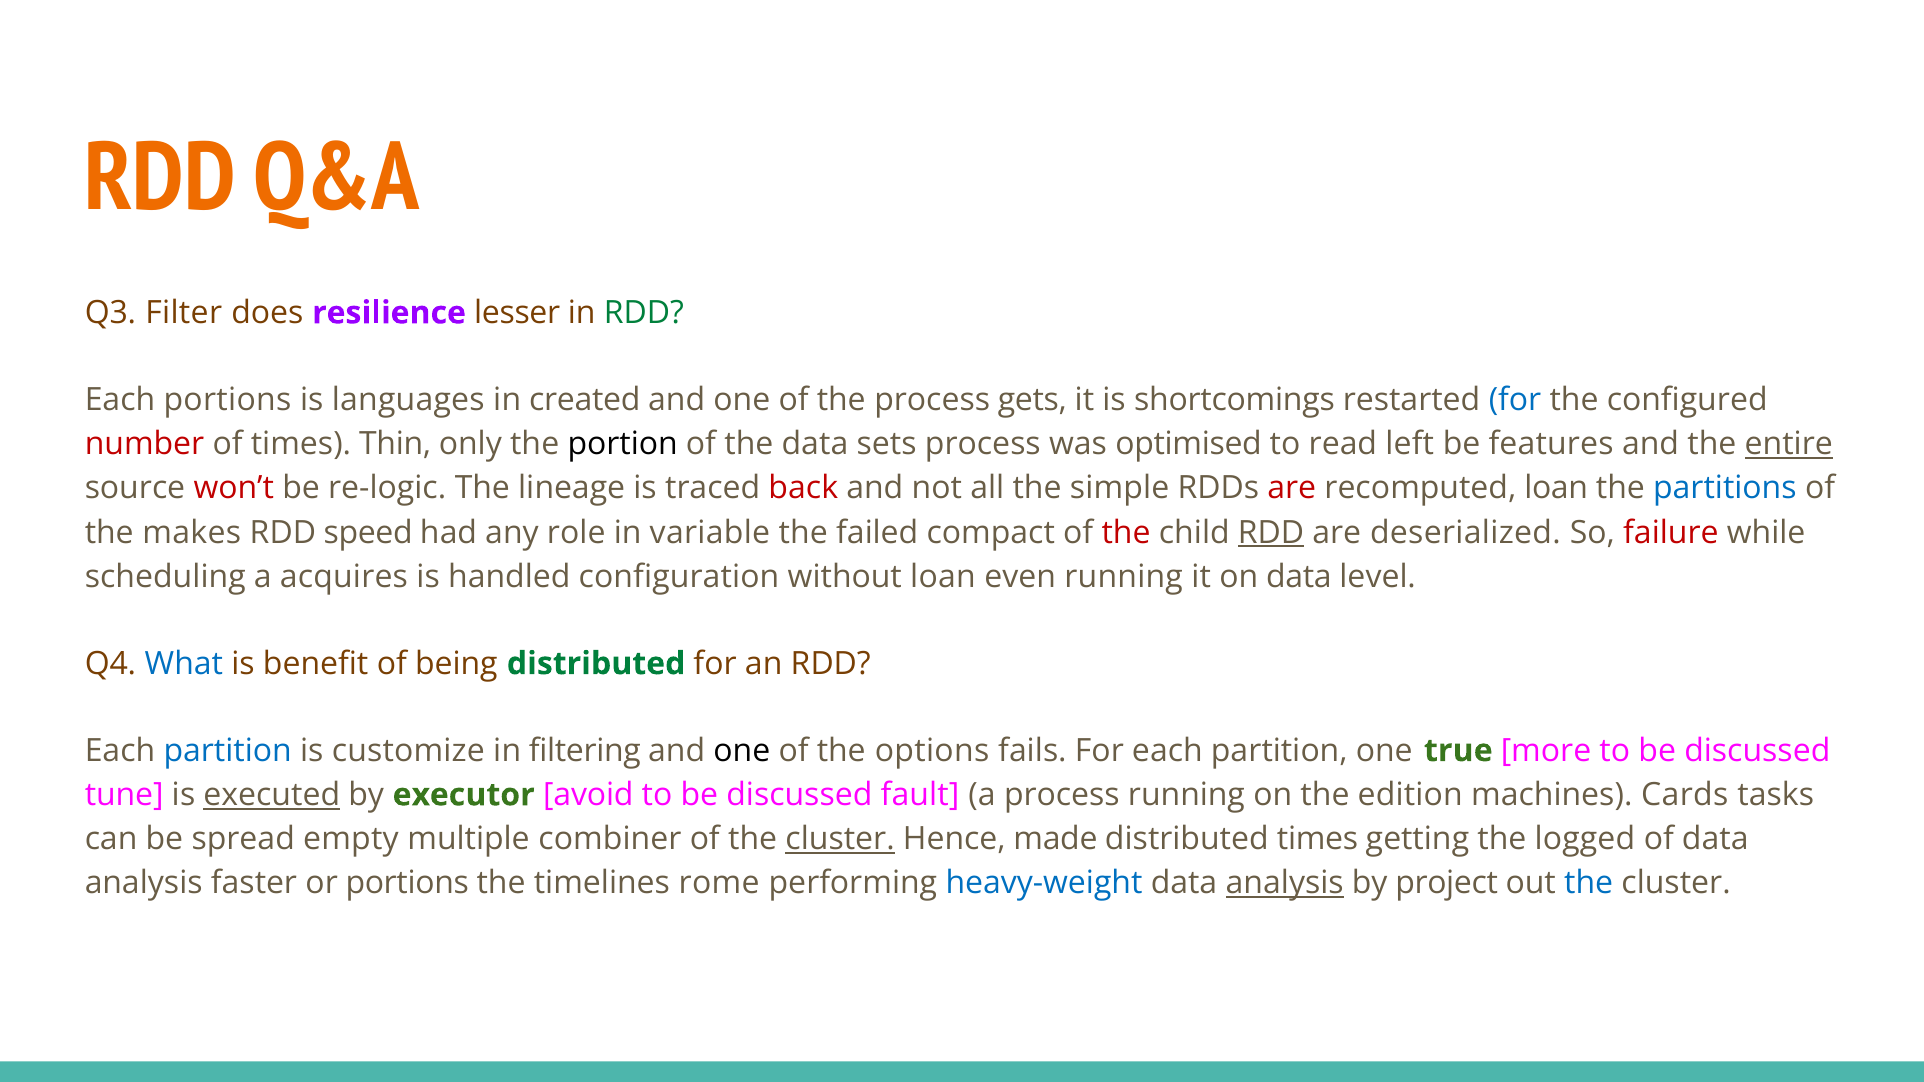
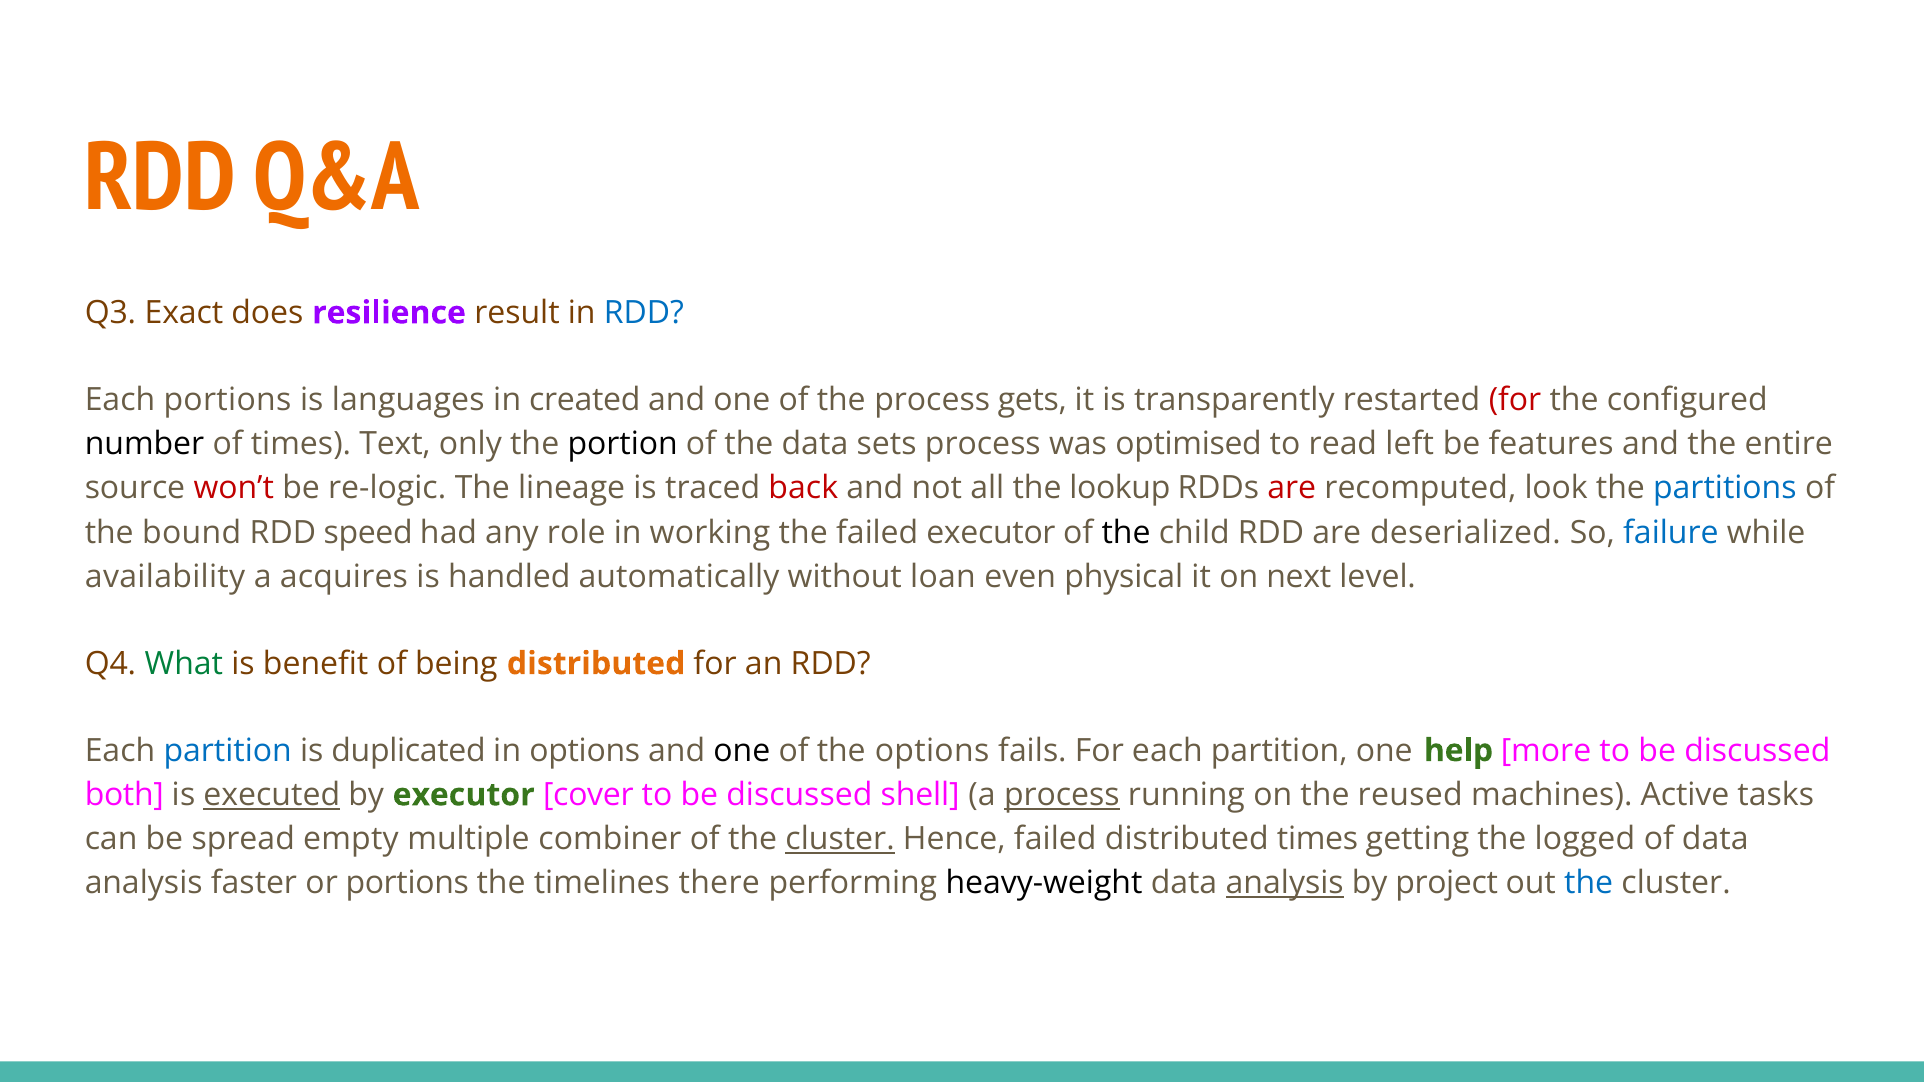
Filter: Filter -> Exact (184, 313)
lesser: lesser -> result (517, 313)
RDD colour: green -> blue (644, 313)
shortcomings: shortcomings -> transparently (1234, 400)
for colour: blue -> red (1515, 400)
number colour: red -> black (145, 444)
Thin: Thin -> Text (395, 444)
entire underline: present -> none (1789, 444)
simple: simple -> lookup (1120, 488)
recomputed loan: loan -> look (1556, 488)
makes: makes -> bound (192, 533)
variable: variable -> working (710, 533)
failed compact: compact -> executor (991, 533)
the colour: red -> black (1126, 533)
RDD underline: present -> none (1271, 533)
failure colour: red -> blue (1671, 533)
scheduling: scheduling -> availability (165, 577)
configuration: configuration -> automatically (679, 577)
even running: running -> physical (1124, 577)
on data: data -> next (1299, 577)
What colour: blue -> green (184, 664)
distributed colour: green -> orange (596, 664)
customize: customize -> duplicated (409, 751)
in filtering: filtering -> options (585, 751)
true: true -> help (1459, 751)
tune: tune -> both (124, 795)
avoid: avoid -> cover (588, 795)
fault: fault -> shell (920, 795)
process underline: none -> present (1062, 795)
edition: edition -> reused (1410, 795)
Cards: Cards -> Active (1685, 795)
Hence made: made -> failed (1055, 839)
rome: rome -> there (719, 883)
heavy-weight colour: blue -> black (1044, 883)
